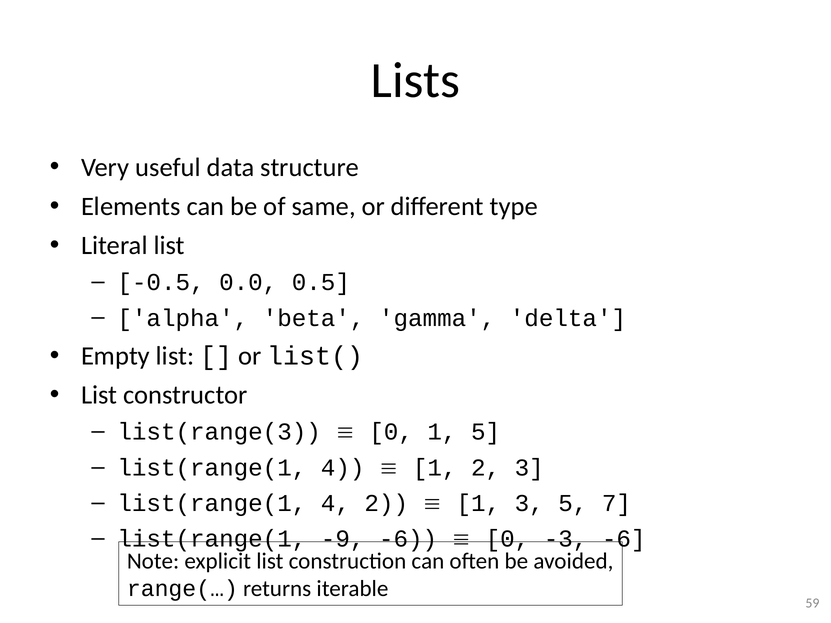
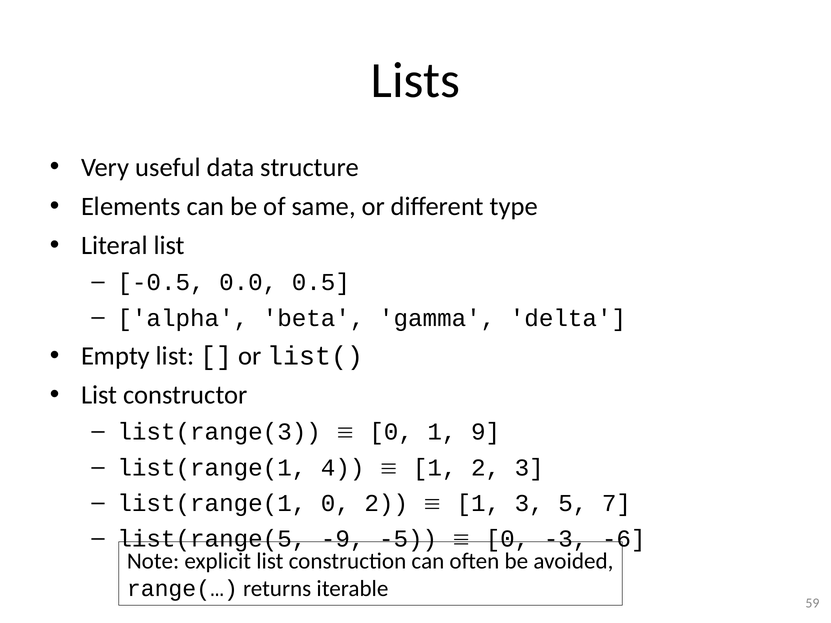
1 5: 5 -> 9 (486, 432)
4: 4 -> 0 (335, 503)
list(range(1: list(range(1 -> list(range(5 (212, 539)
-9 -6: -6 -> -5 (408, 539)
